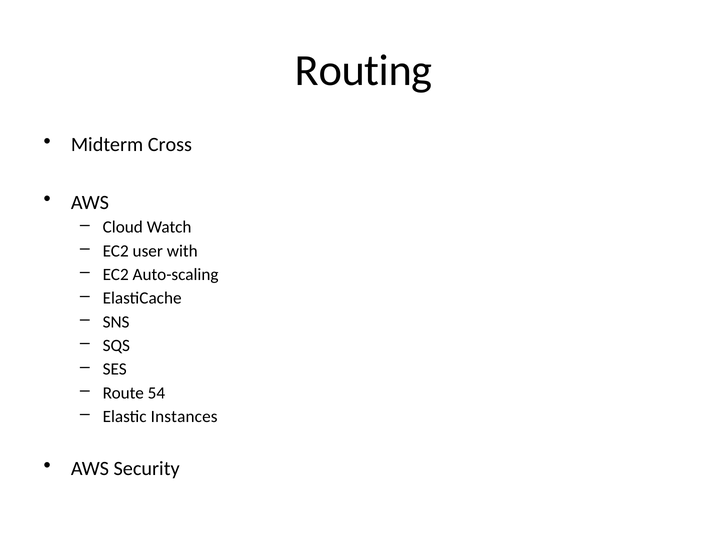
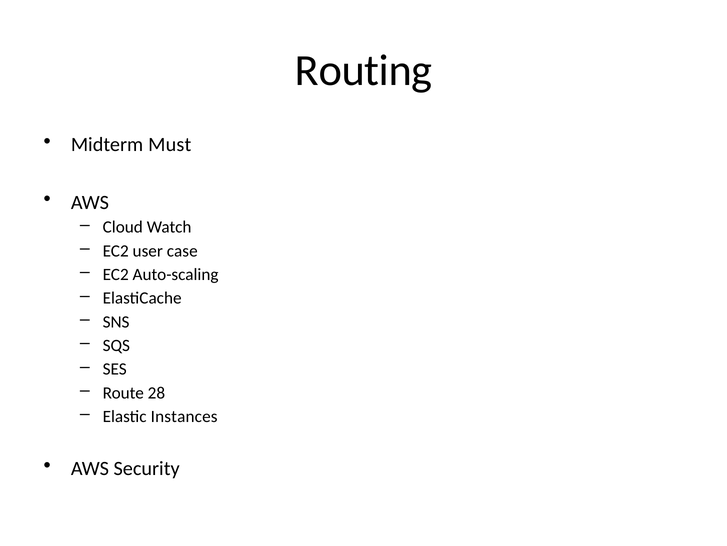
Cross: Cross -> Must (170, 144)
with: with -> case (182, 251)
54: 54 -> 28 (156, 392)
